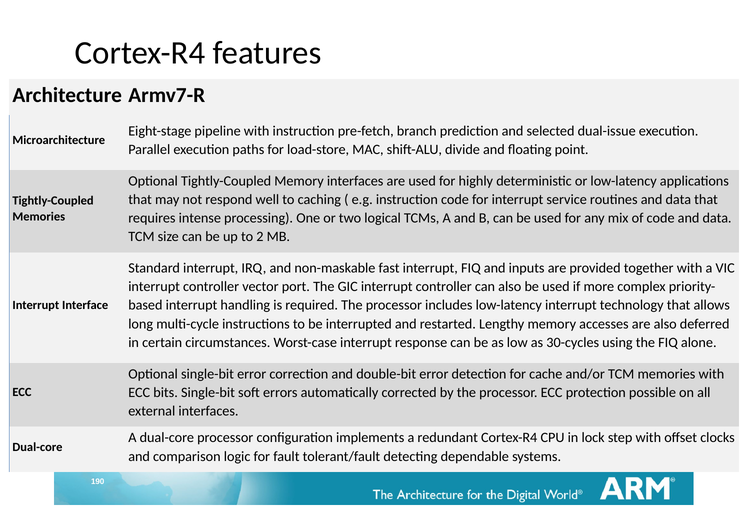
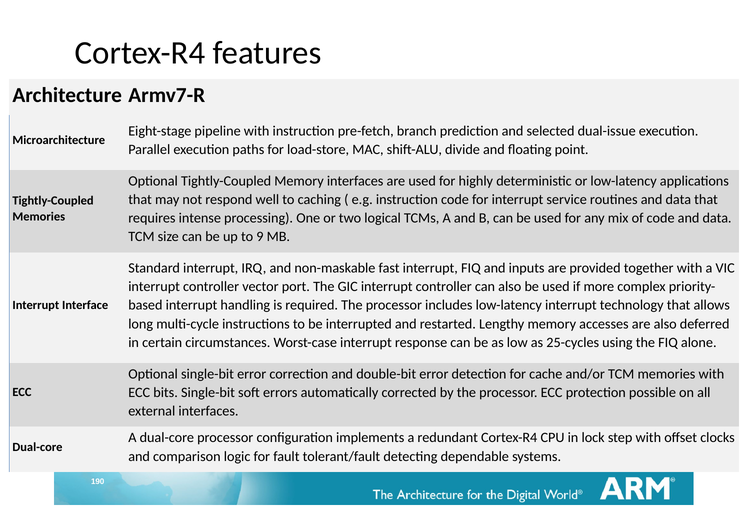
2: 2 -> 9 (260, 236)
30-cycles: 30-cycles -> 25-cycles (573, 342)
